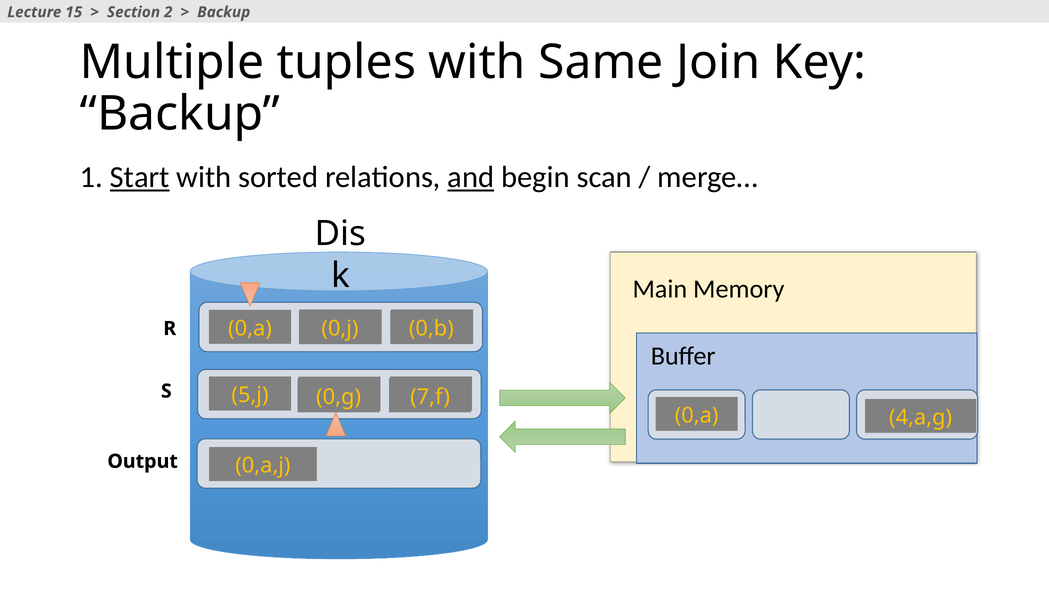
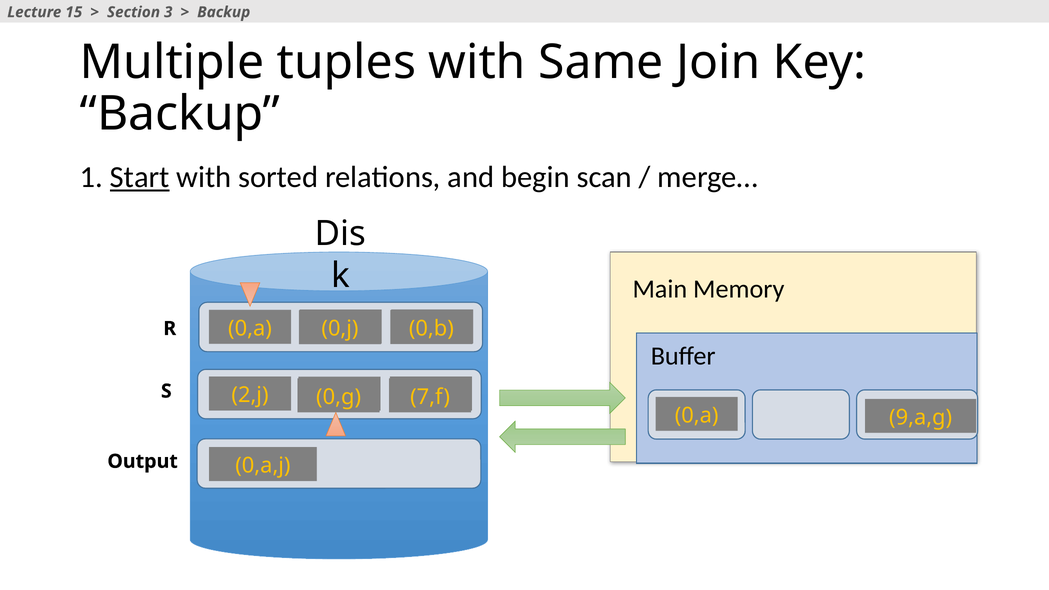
2: 2 -> 3 (168, 12)
and underline: present -> none (471, 177)
5,j: 5,j -> 2,j (250, 395)
4,a,g: 4,a,g -> 9,a,g (921, 417)
